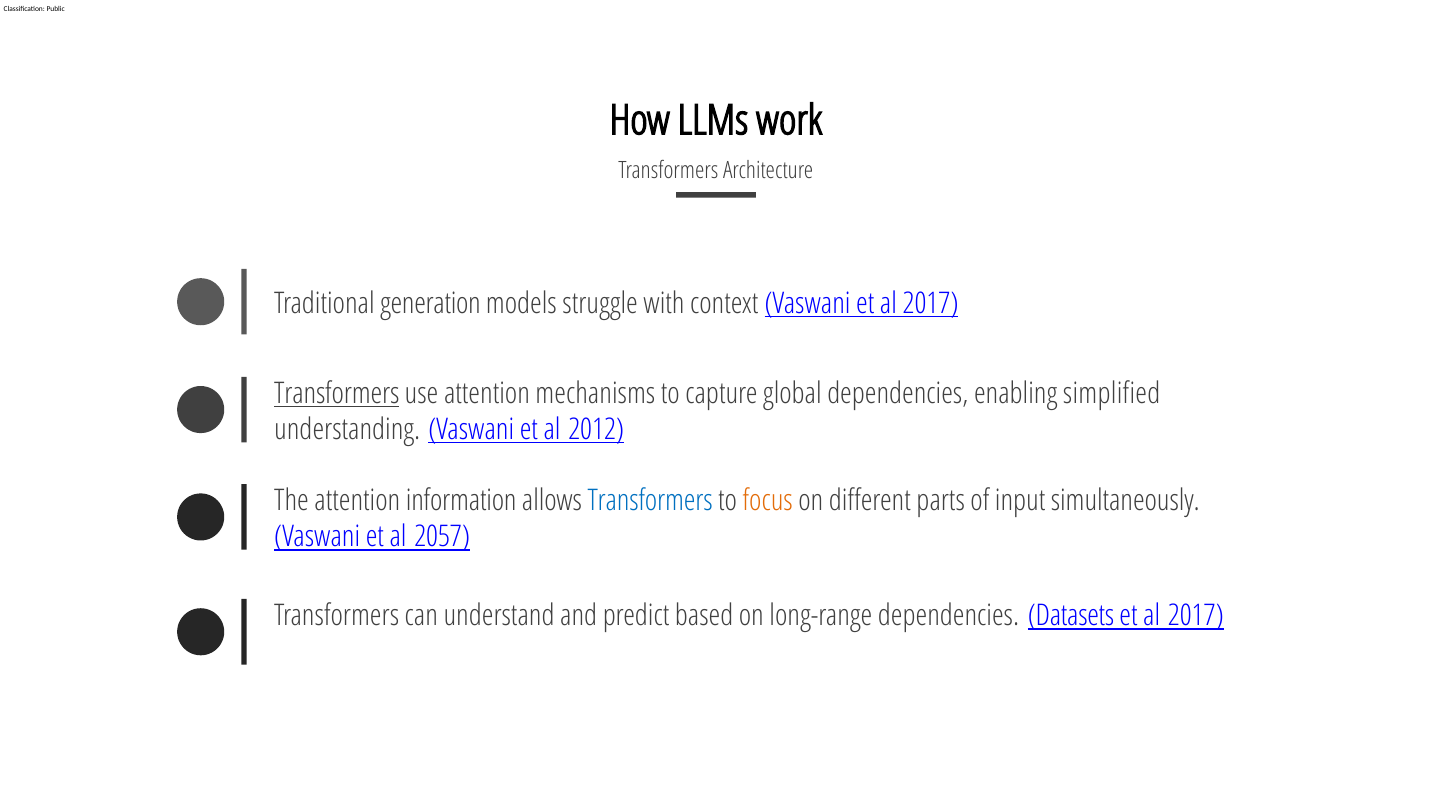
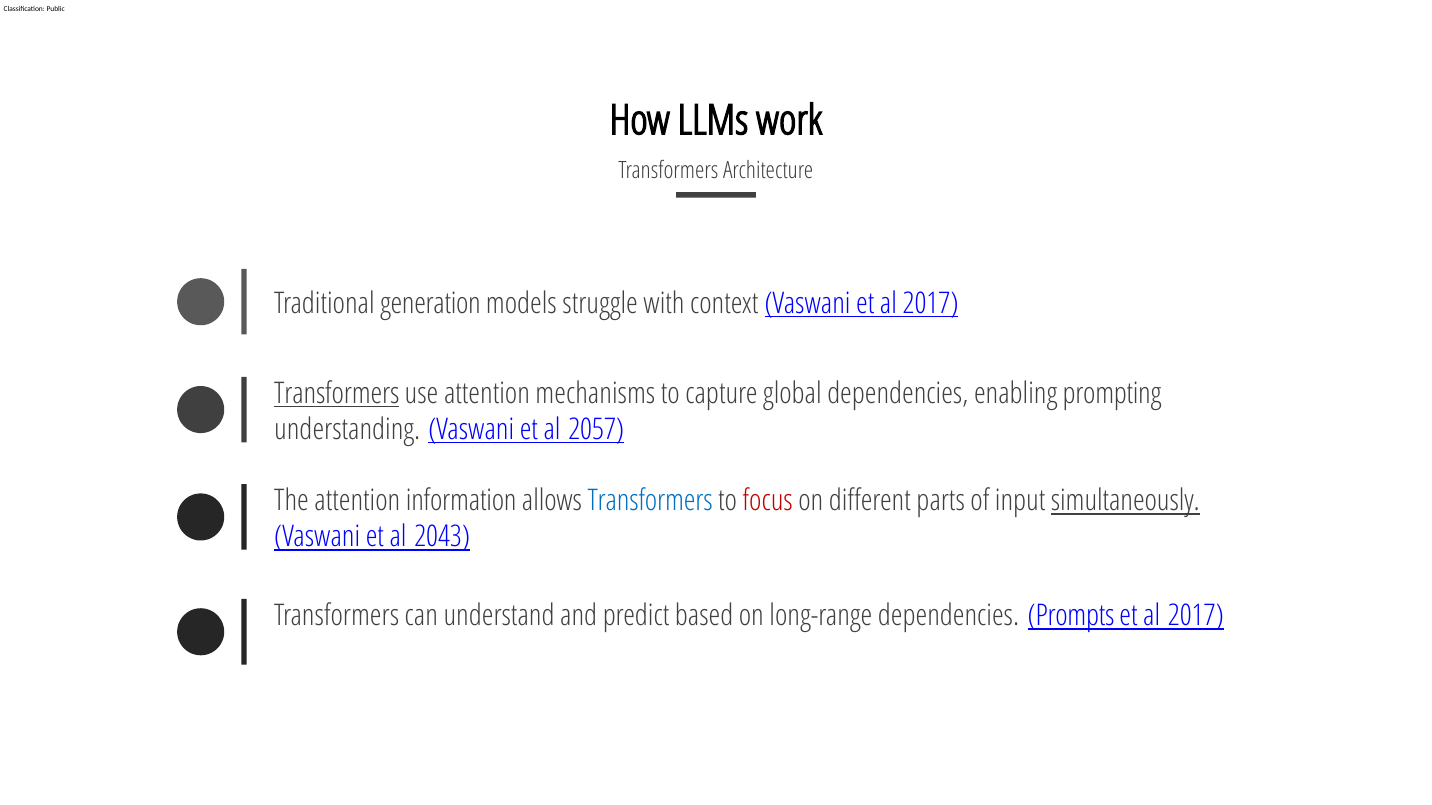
simplified: simplified -> prompting (1112, 394)
2012: 2012 -> 2057 (596, 430)
focus colour: orange -> red (768, 501)
simultaneously underline: none -> present (1125, 501)
2057: 2057 -> 2043 (442, 537)
Datasets: Datasets -> Prompts (1071, 616)
